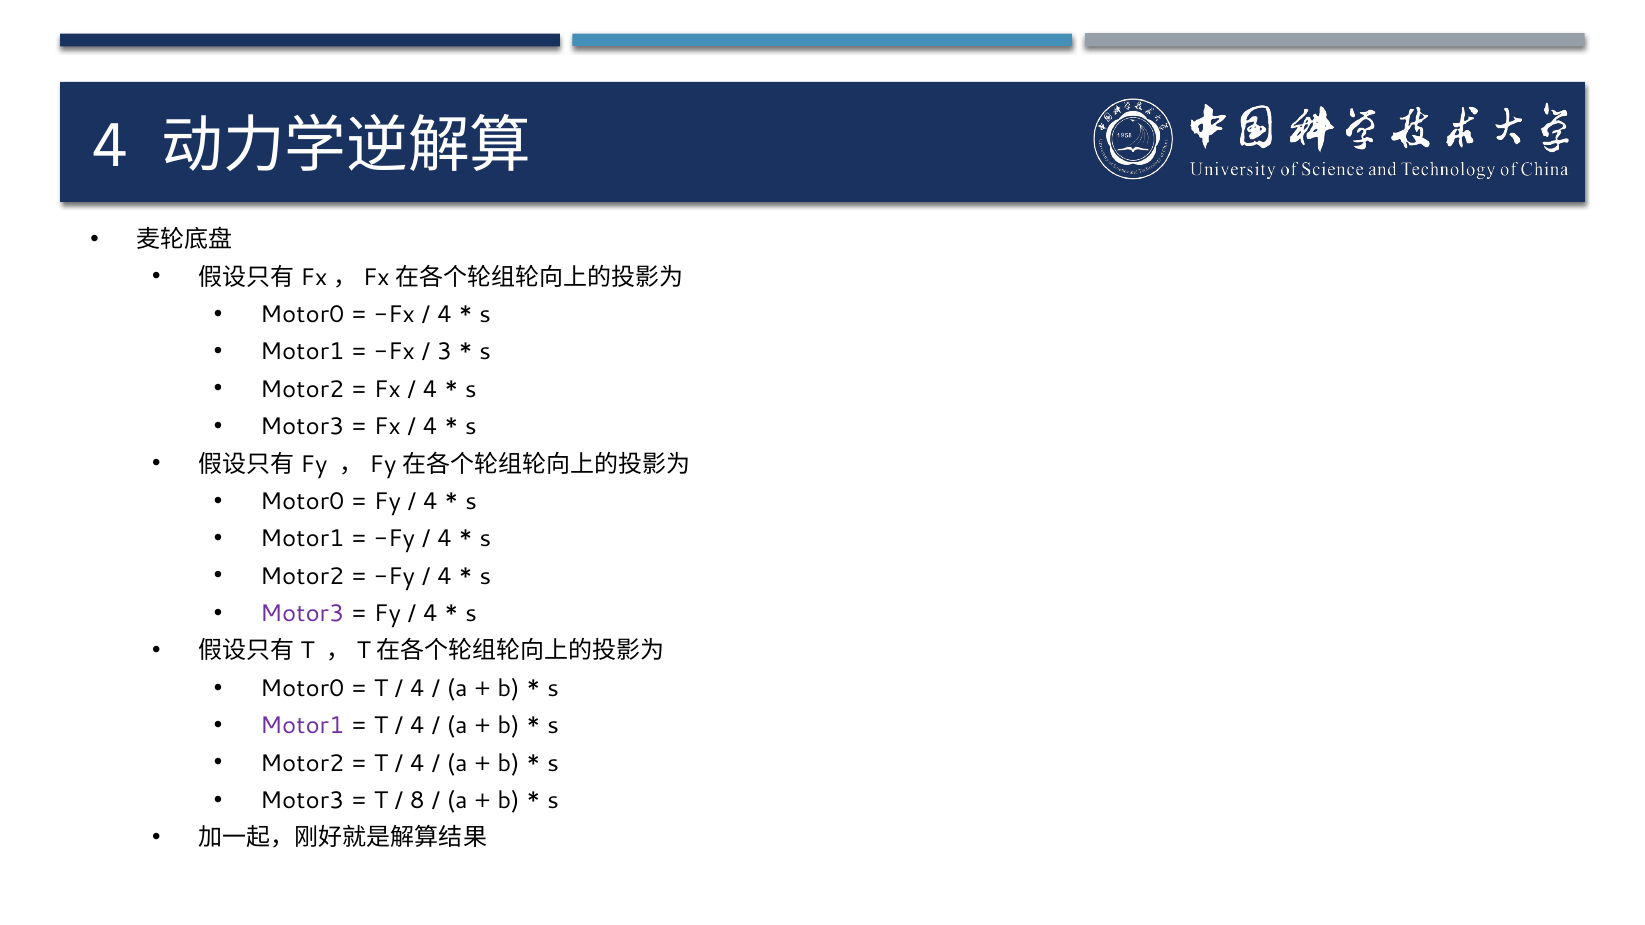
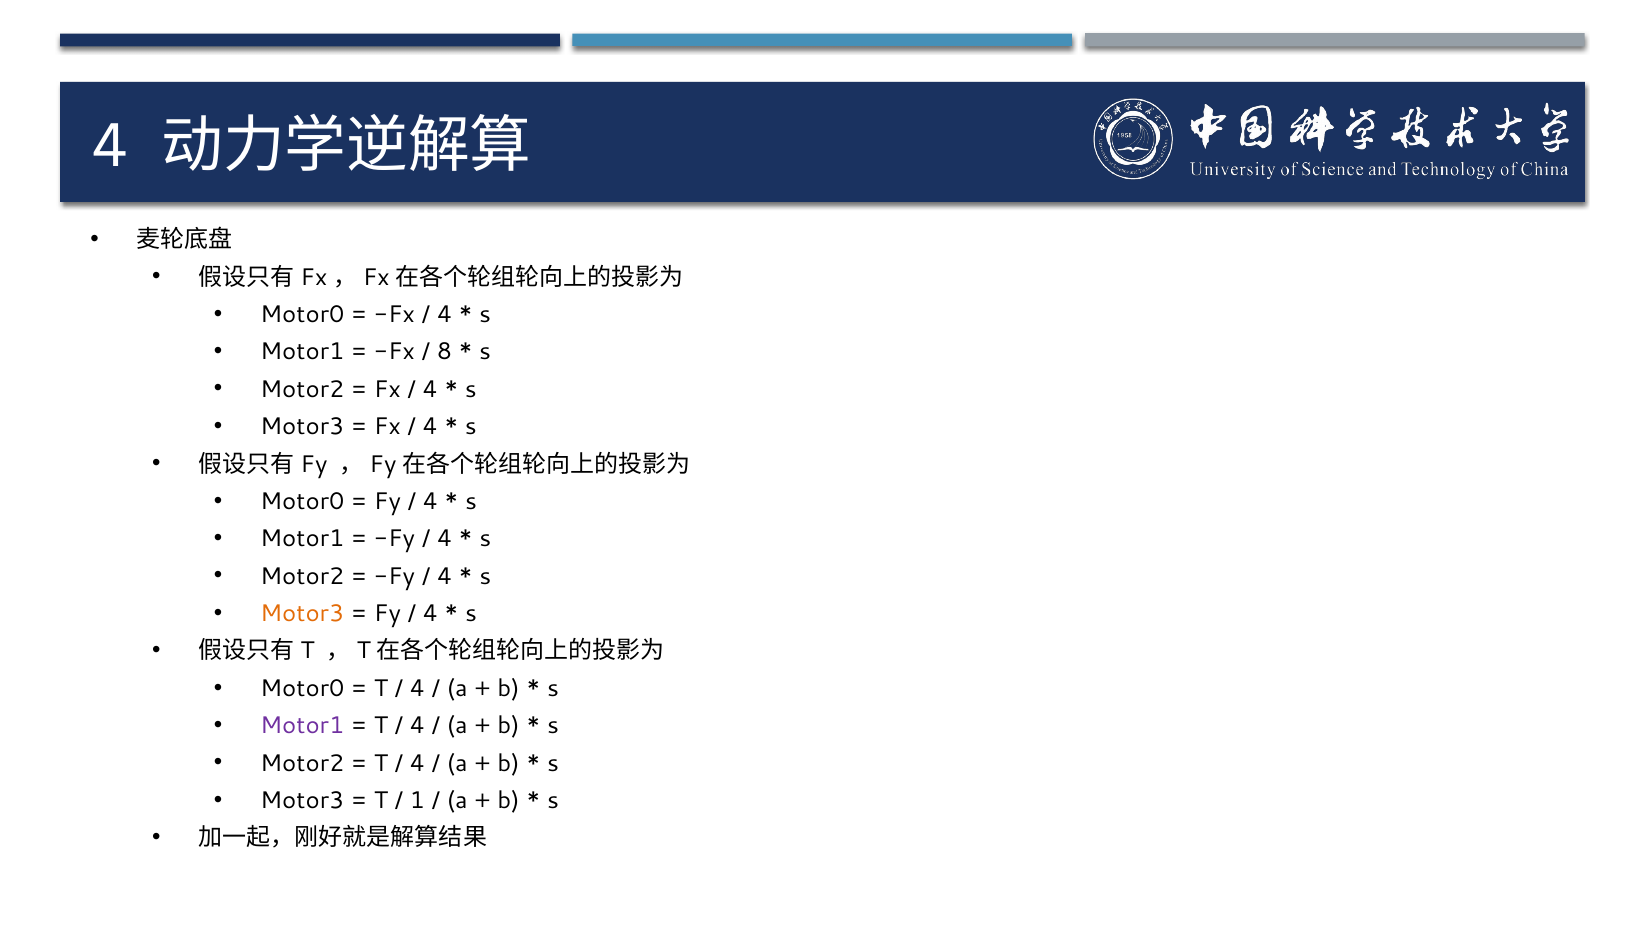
3: 3 -> 8 (444, 352)
Motor3 colour: purple -> orange (302, 614)
8: 8 -> 1 (417, 801)
